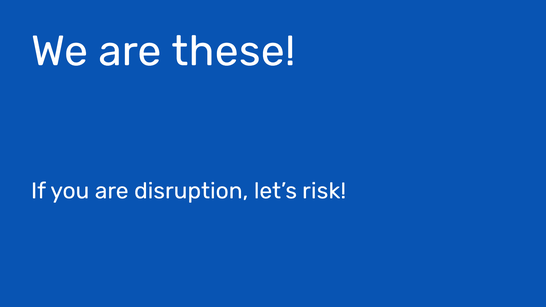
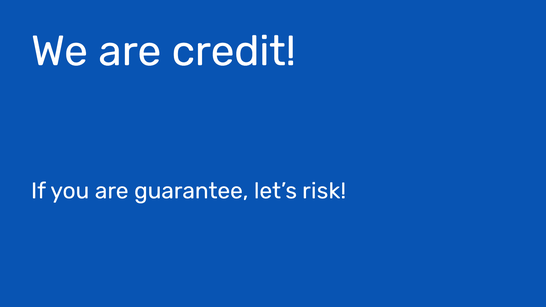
these: these -> credit (234, 51)
disruption: disruption -> guarantee (191, 191)
